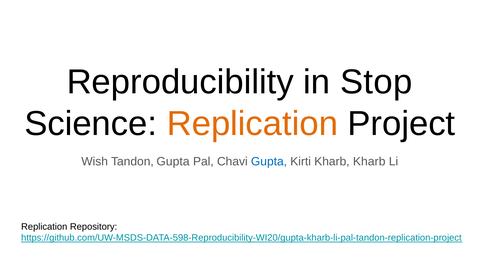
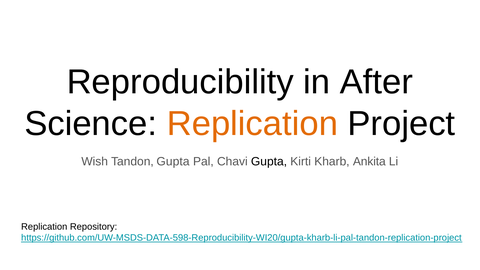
Stop: Stop -> After (376, 82)
Gupta colour: blue -> black (269, 162)
Kharb Kharb: Kharb -> Ankita (369, 162)
